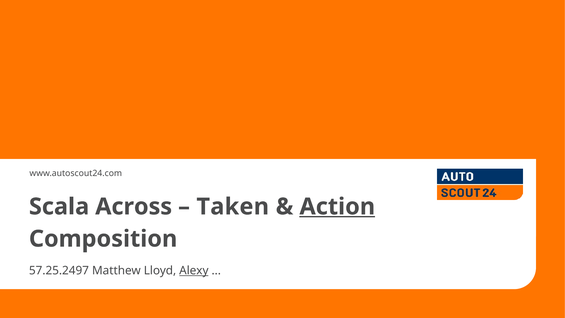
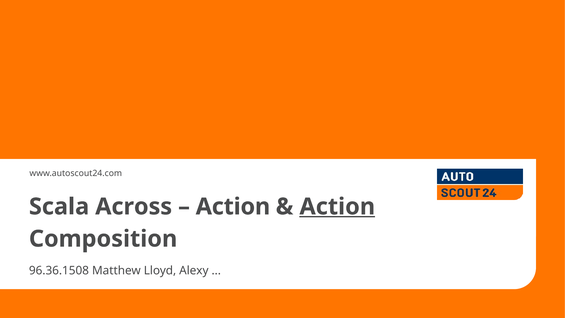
Taken: Taken -> Action (233, 207)
57.25.2497: 57.25.2497 -> 96.36.1508 (59, 271)
Alexy underline: present -> none (194, 271)
